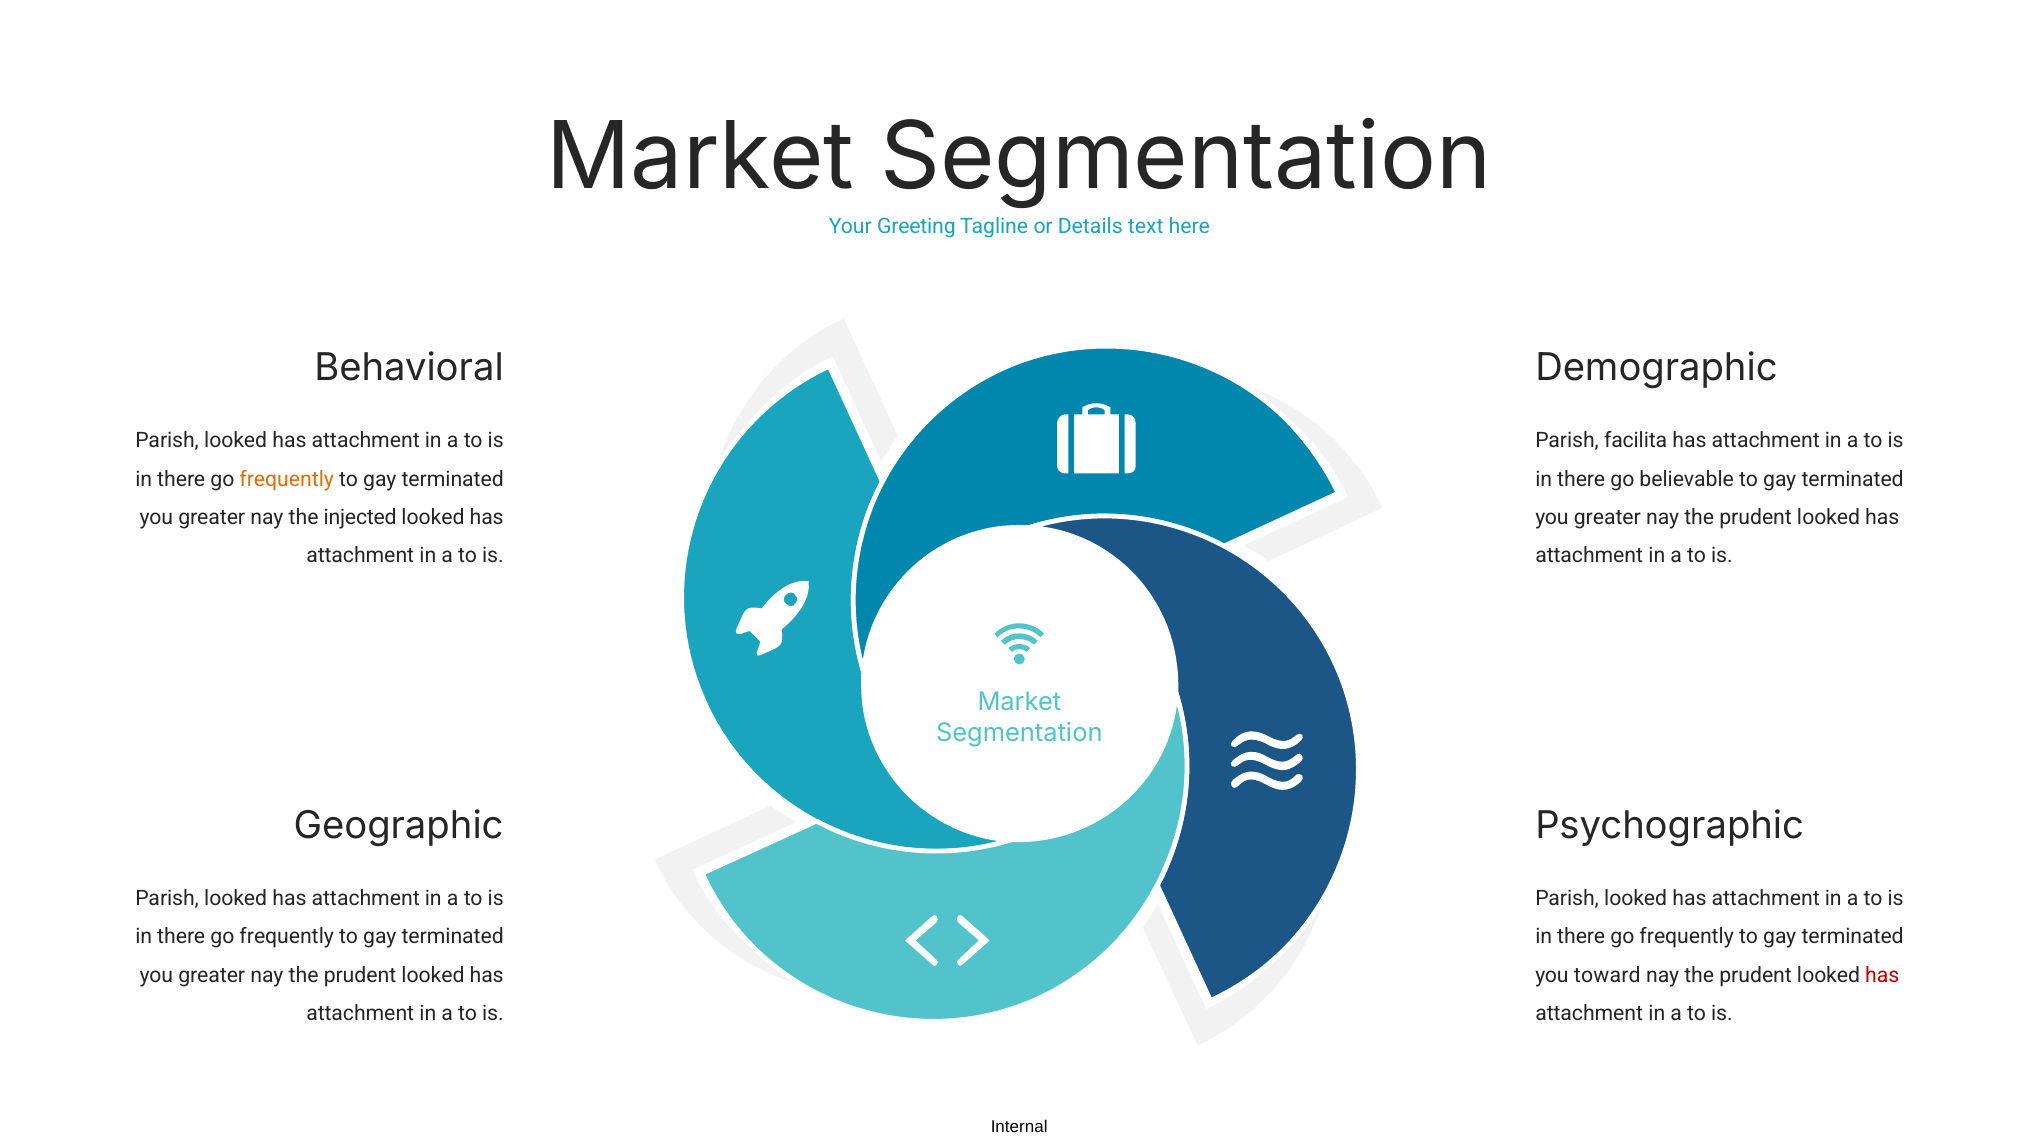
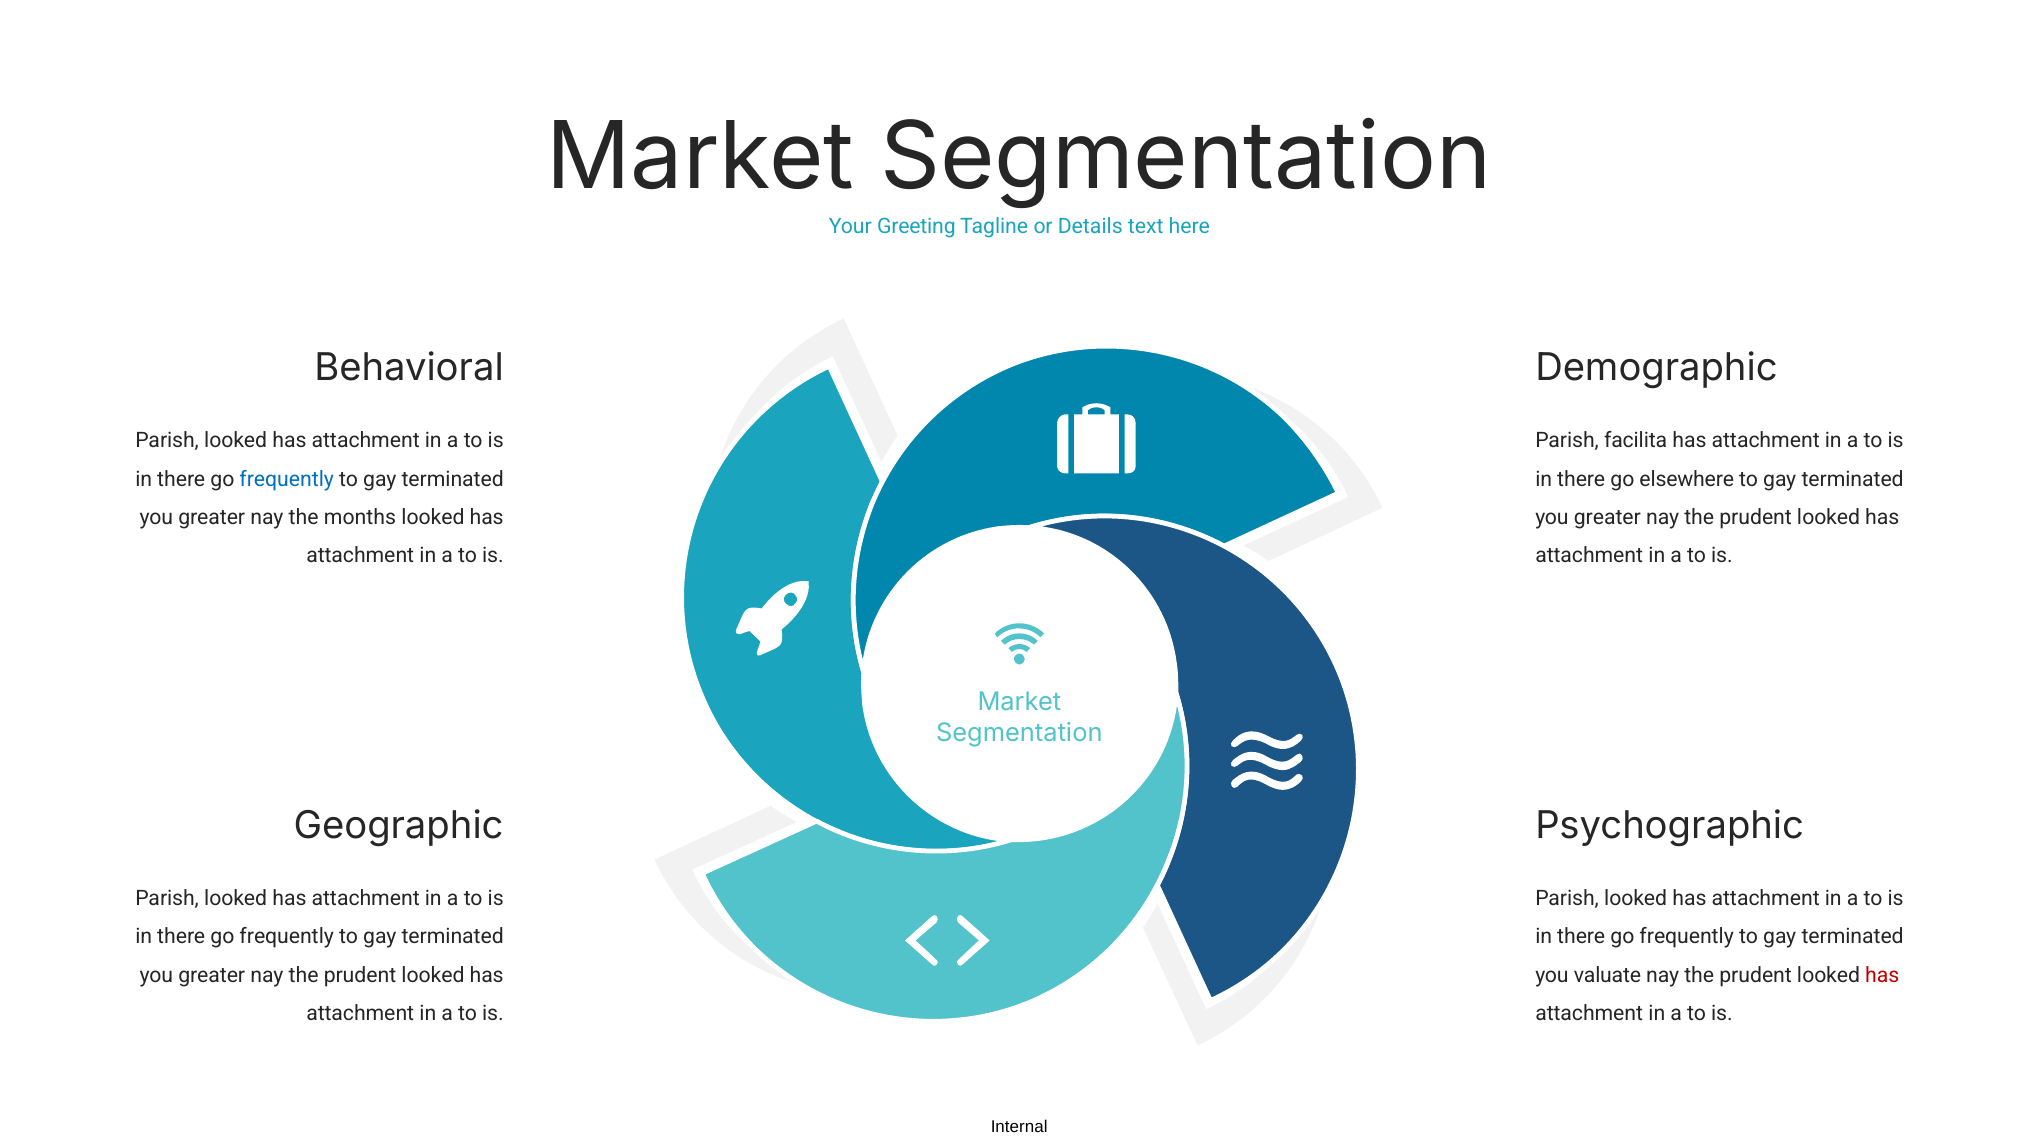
frequently colour: orange -> blue (287, 479)
believable: believable -> elsewhere (1687, 479)
injected: injected -> months (360, 517)
toward: toward -> valuate (1607, 975)
